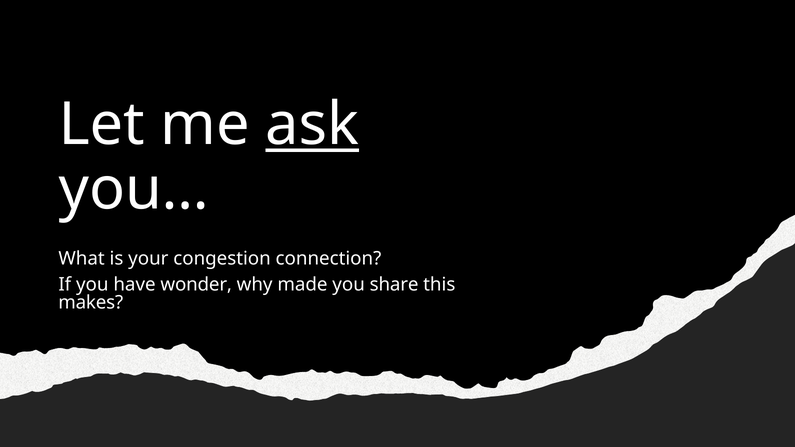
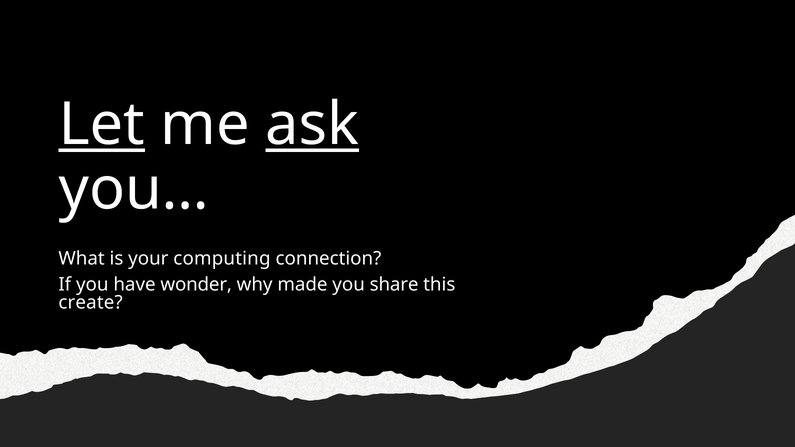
Let underline: none -> present (102, 125)
congestion: congestion -> computing (222, 259)
makes: makes -> create (91, 303)
